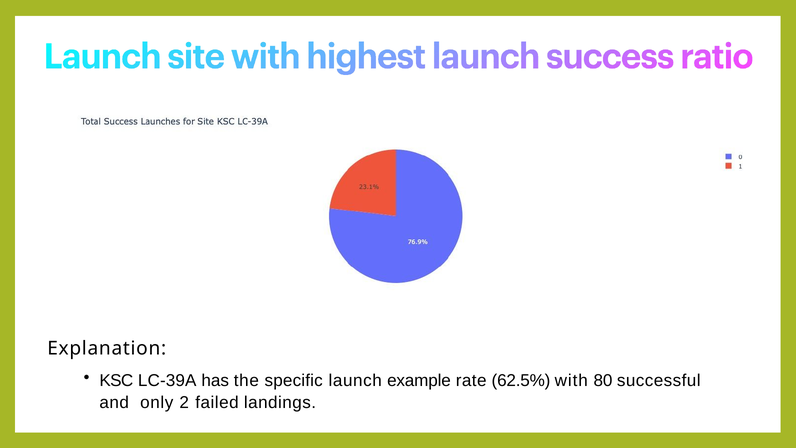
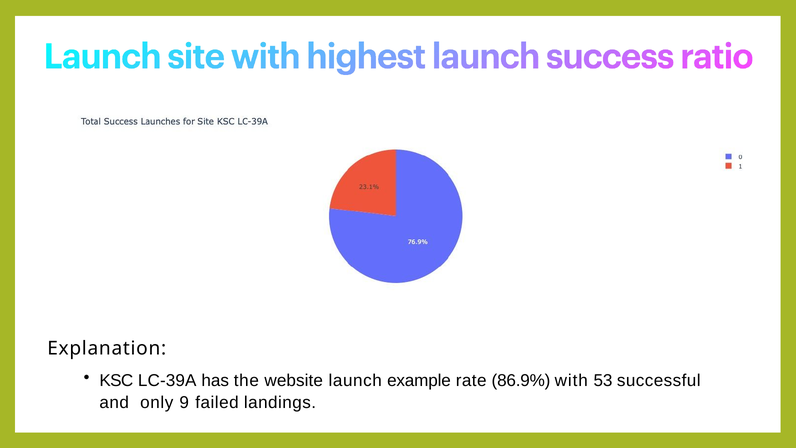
specific: specific -> website (294, 380)
62.5%: 62.5% -> 86.9% (521, 380)
80: 80 -> 53 (603, 380)
2: 2 -> 9 (184, 403)
